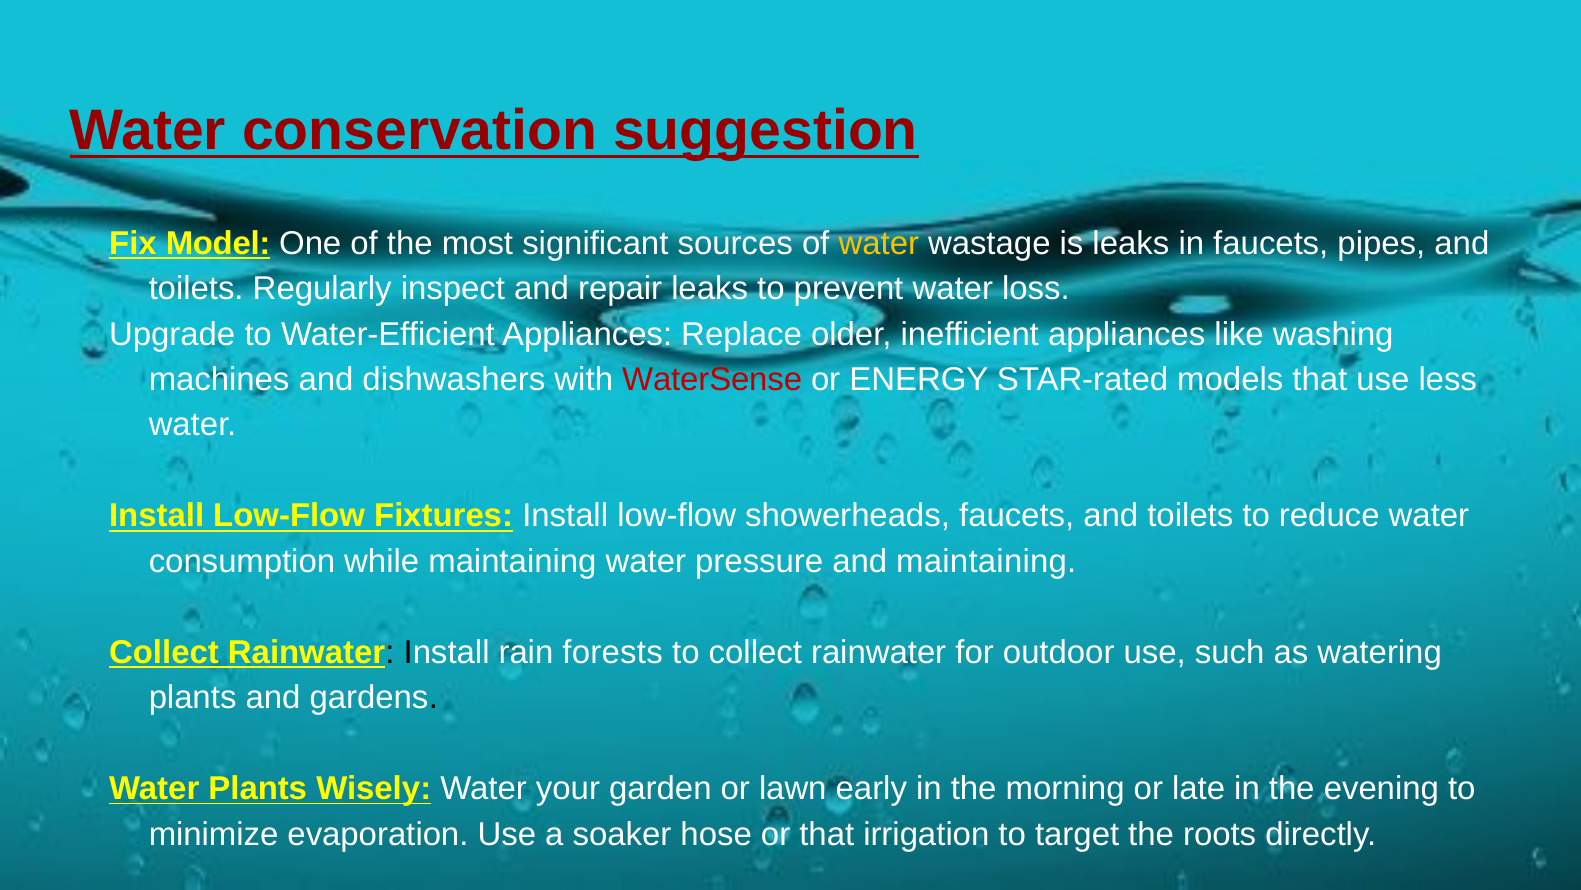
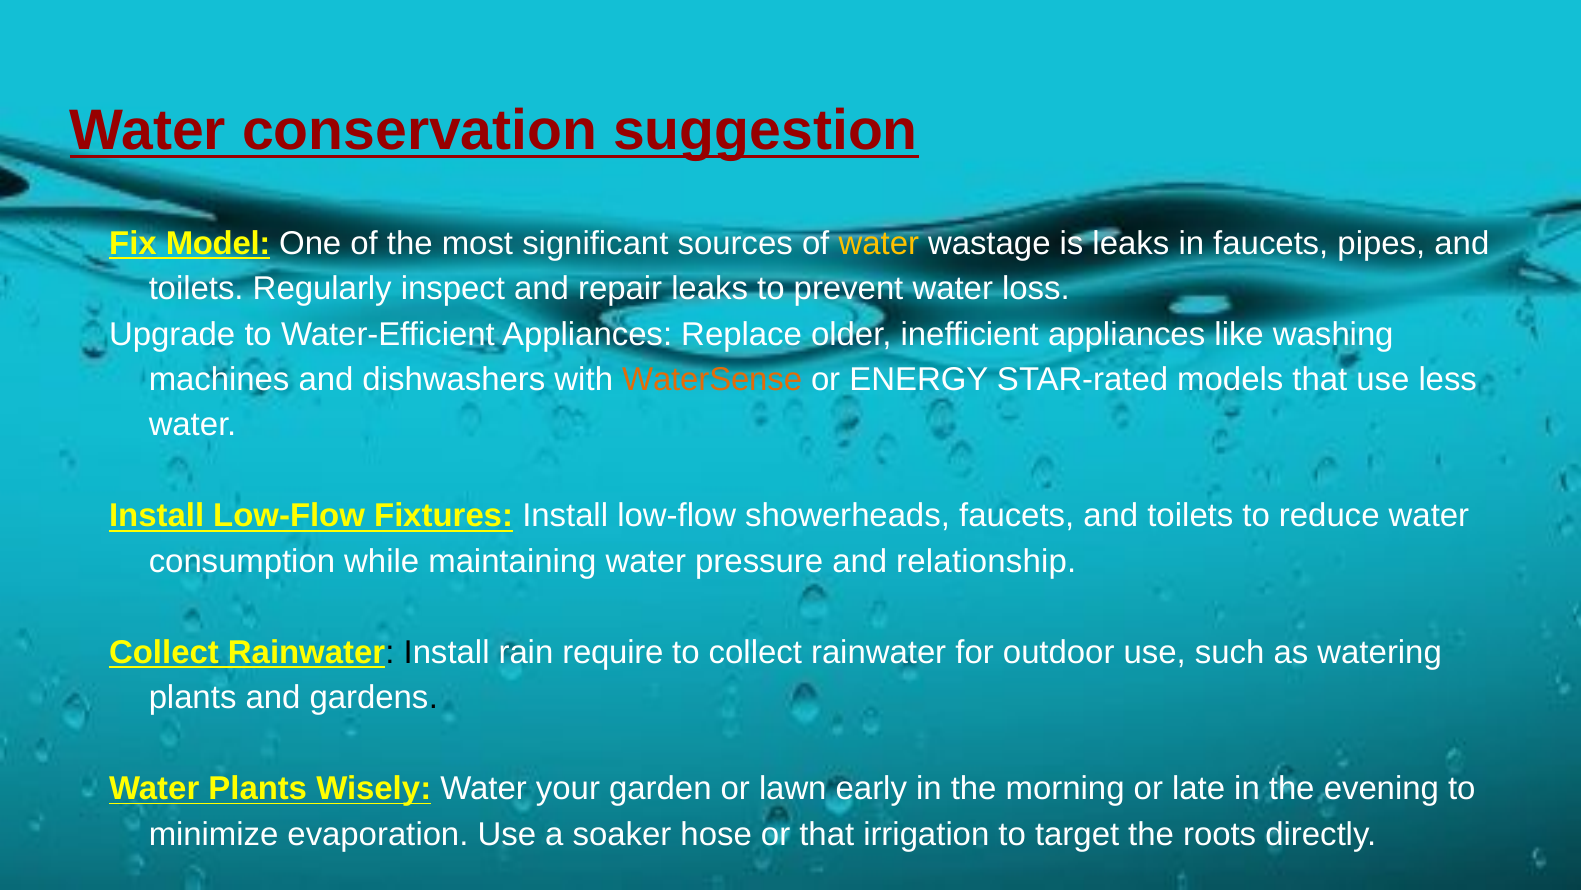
WaterSense colour: red -> orange (712, 379)
and maintaining: maintaining -> relationship (986, 561)
forests: forests -> require (613, 652)
